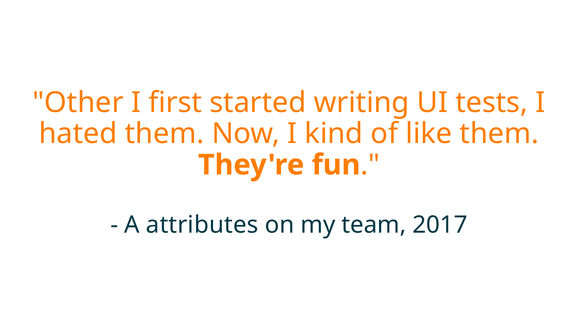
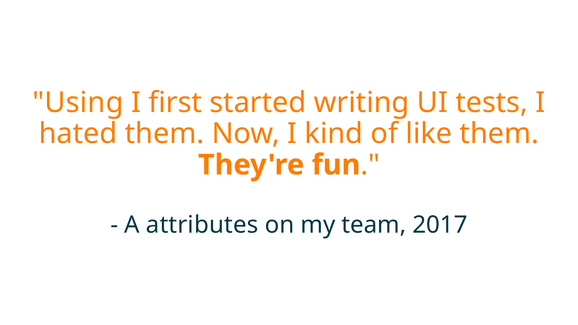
Other: Other -> Using (78, 103)
